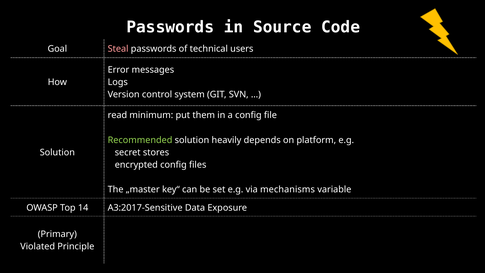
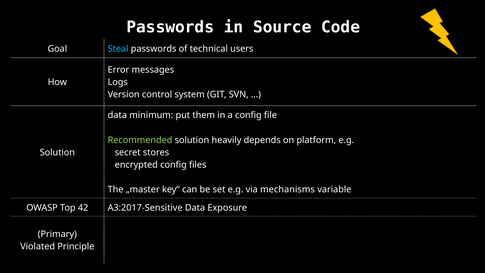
Steal colour: pink -> light blue (118, 49)
read: read -> data (117, 115)
14: 14 -> 42 (83, 208)
